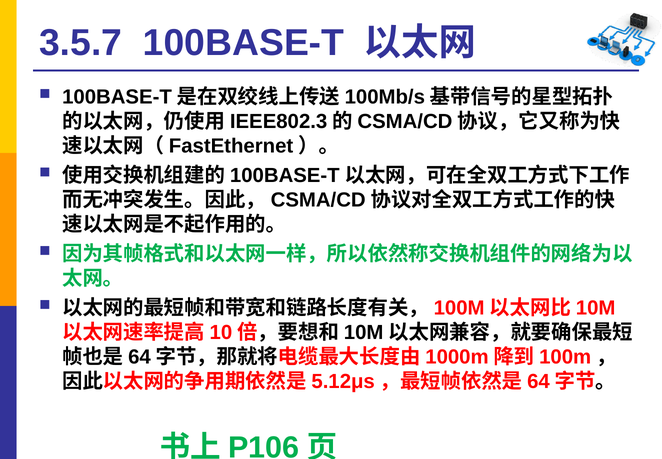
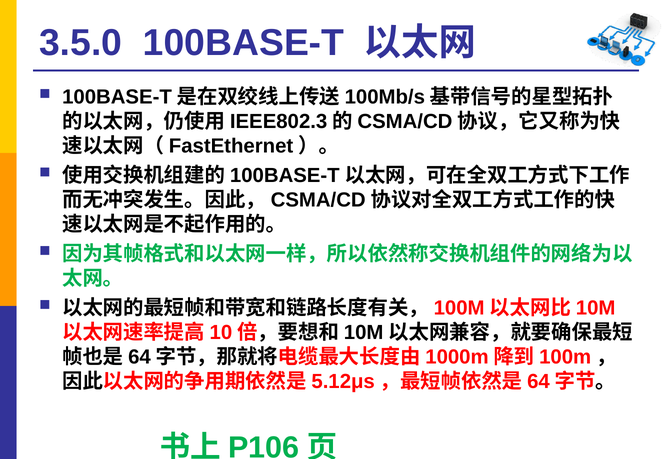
3.5.7: 3.5.7 -> 3.5.0 (81, 43)
